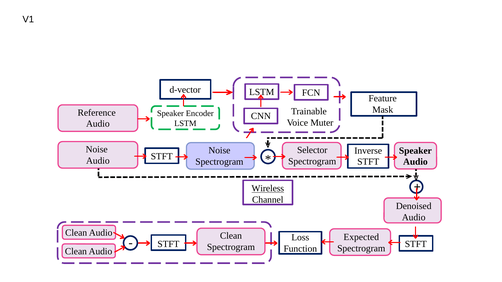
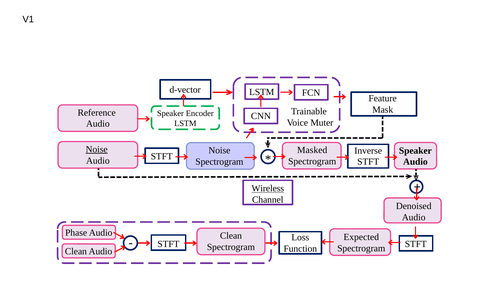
Noise underline: none -> present (97, 150)
Selector: Selector -> Masked (312, 150)
Clean: Clean -> Phase (76, 233)
